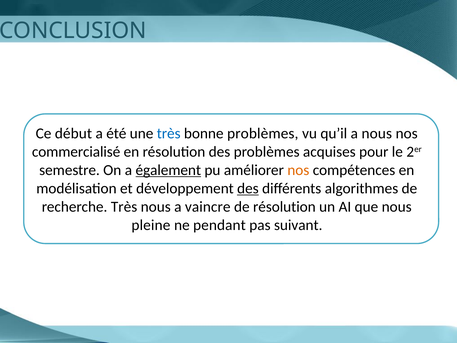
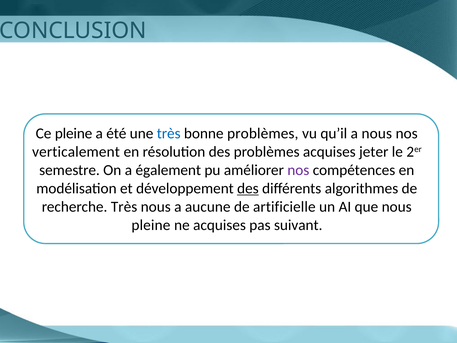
Ce début: début -> pleine (74, 133)
commercialisé: commercialisé -> verticalement (76, 152)
pour: pour -> jeter (374, 152)
également underline: present -> none (168, 170)
nos colour: orange -> purple (298, 170)
vaincre: vaincre -> aucune (208, 207)
de résolution: résolution -> artificielle (284, 207)
ne pendant: pendant -> acquises (220, 225)
